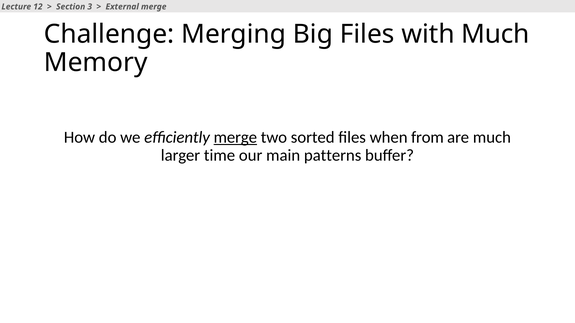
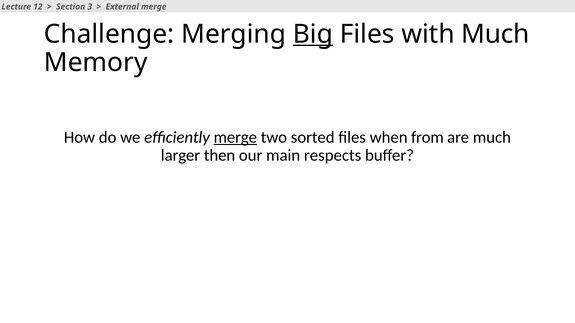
Big underline: none -> present (313, 34)
time: time -> then (220, 156)
patterns: patterns -> respects (333, 156)
